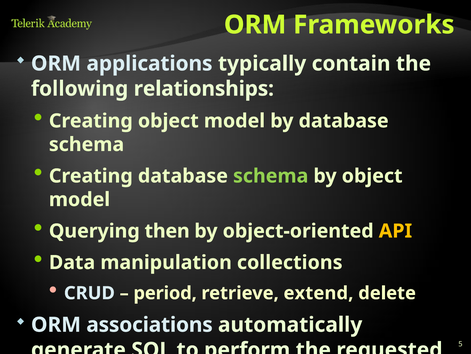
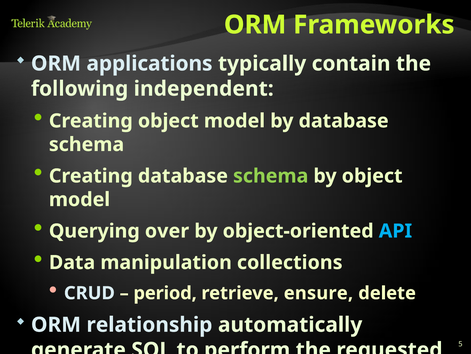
relationships: relationships -> independent (204, 89)
then: then -> over (167, 231)
API colour: yellow -> light blue (395, 231)
extend: extend -> ensure (318, 293)
associations: associations -> relationship (149, 324)
